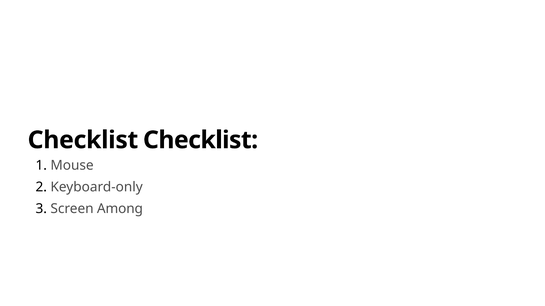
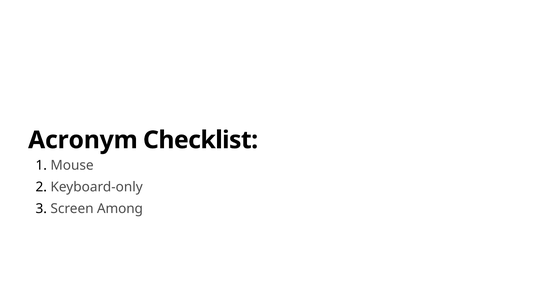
Checklist: Checklist -> Acronym (83, 140)
